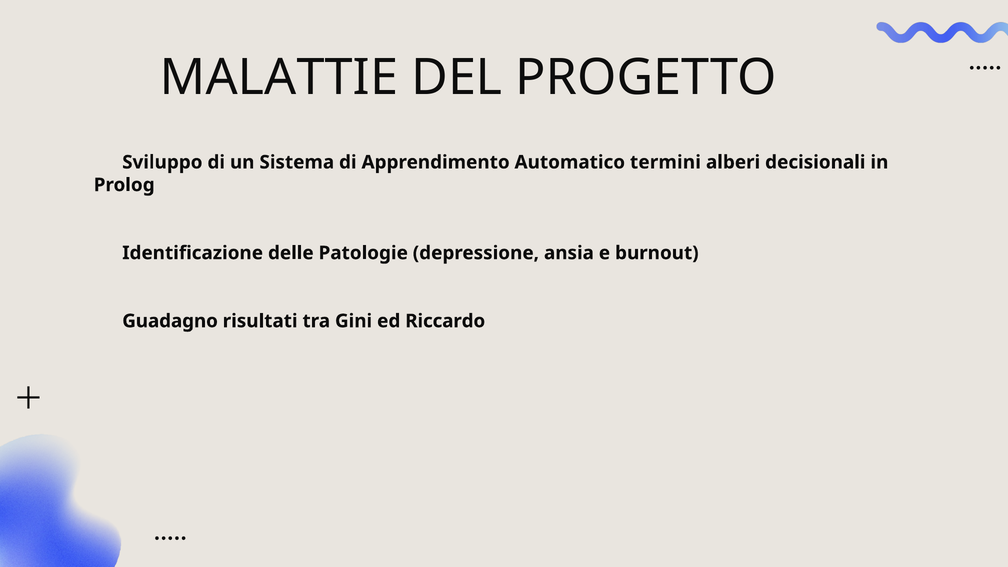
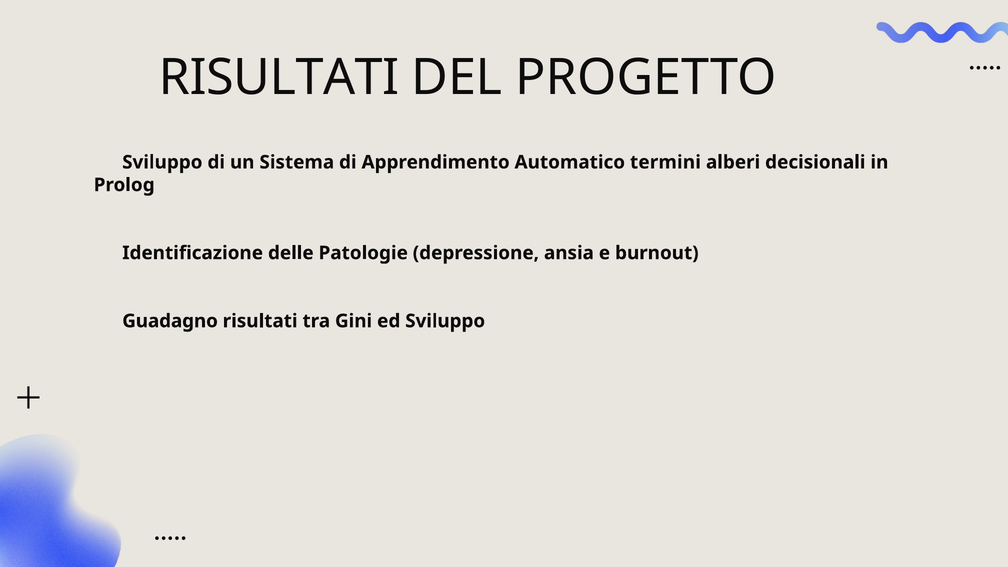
MALATTIE: MALATTIE -> RISULTATI (279, 78)
ed Riccardo: Riccardo -> Sviluppo (445, 321)
